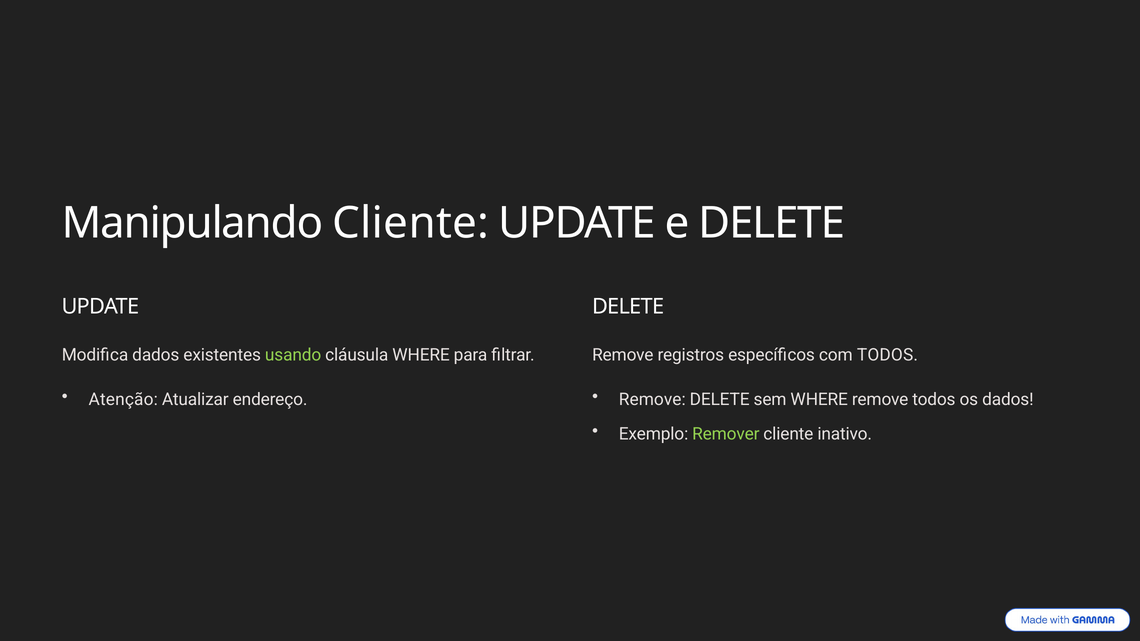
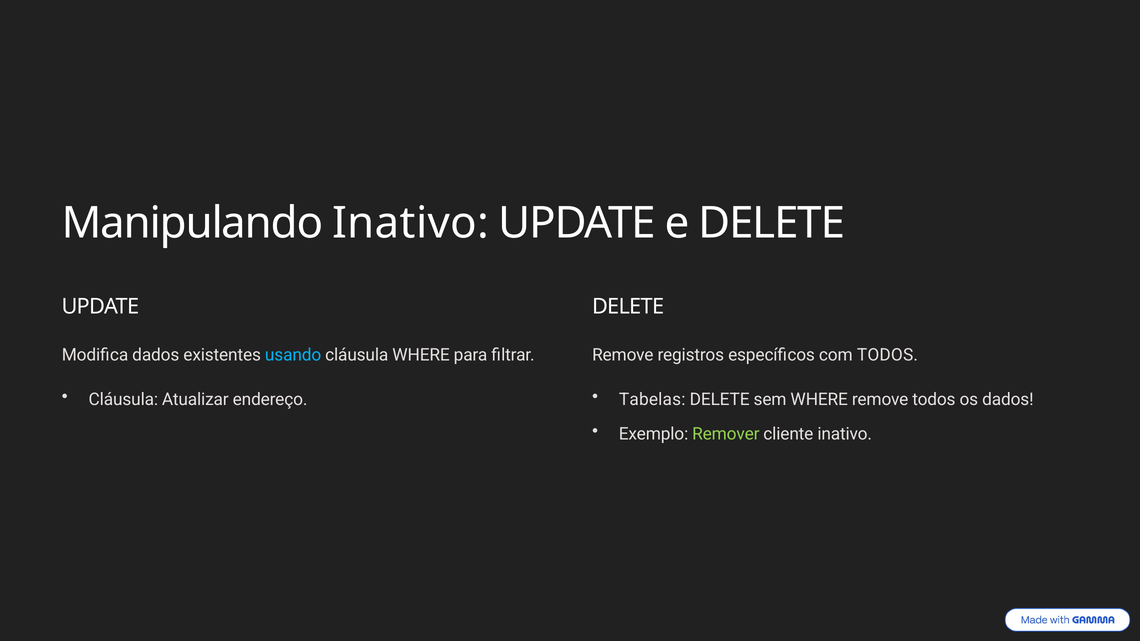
Manipulando Cliente: Cliente -> Inativo (411, 223)
usando colour: light green -> light blue (293, 355)
Atenção: Atenção -> Cláusula (123, 400)
Remove: Remove -> Tabelas (652, 400)
